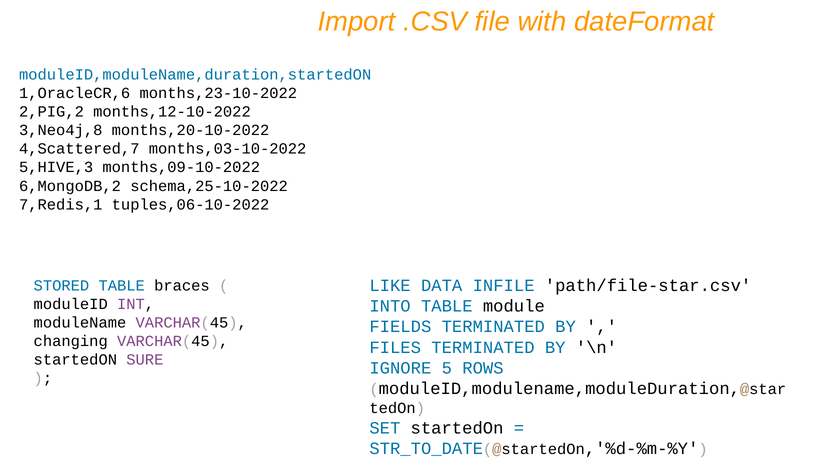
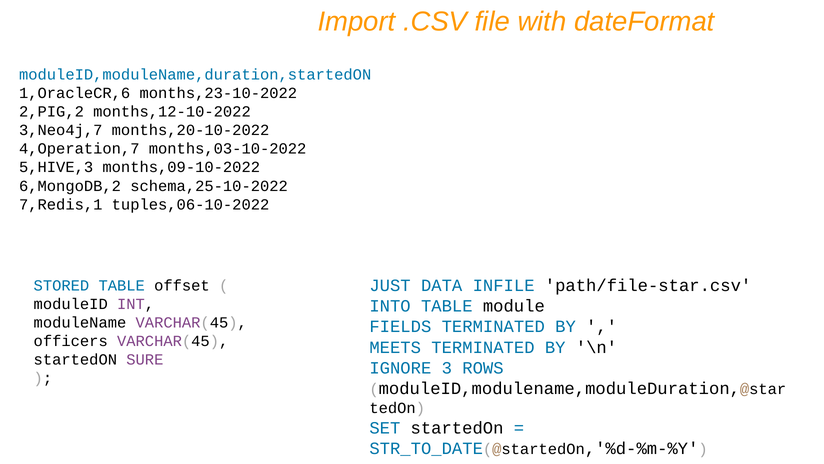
3,Neo4j,8: 3,Neo4j,8 -> 3,Neo4j,7 (61, 130)
4,Scattered,7: 4,Scattered,7 -> 4,Operation,7 (79, 149)
LIKE: LIKE -> JUST (390, 285)
braces: braces -> offset (182, 285)
changing: changing -> officers (71, 341)
FILES: FILES -> MEETS (395, 347)
5: 5 -> 3 (447, 368)
